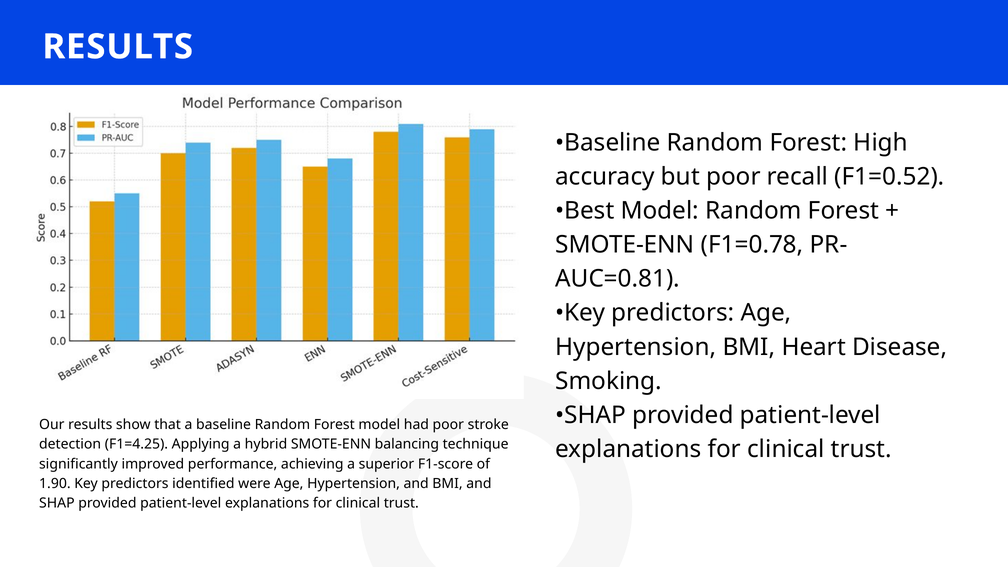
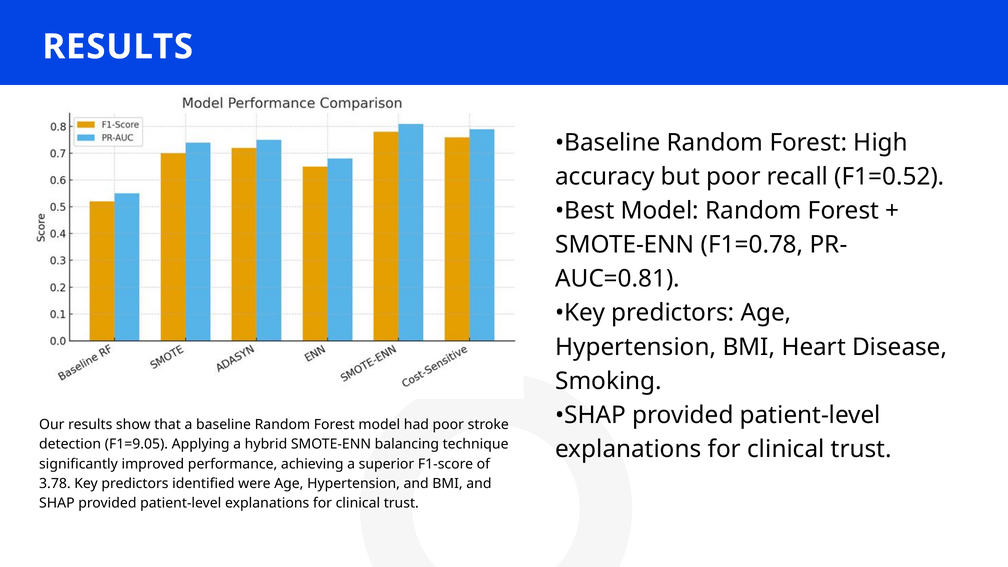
F1=4.25: F1=4.25 -> F1=9.05 (136, 444)
1.90: 1.90 -> 3.78 (55, 484)
